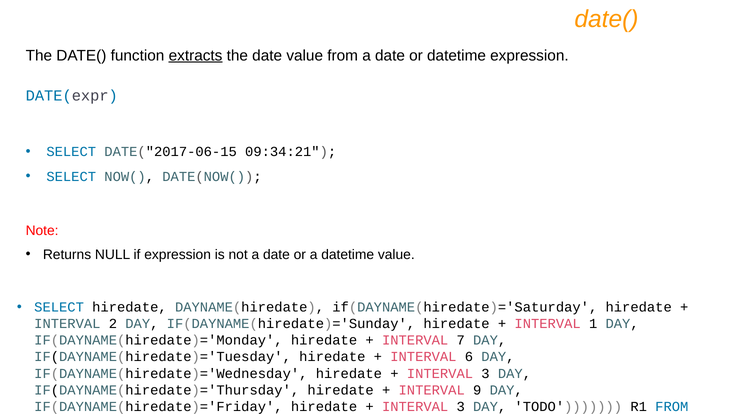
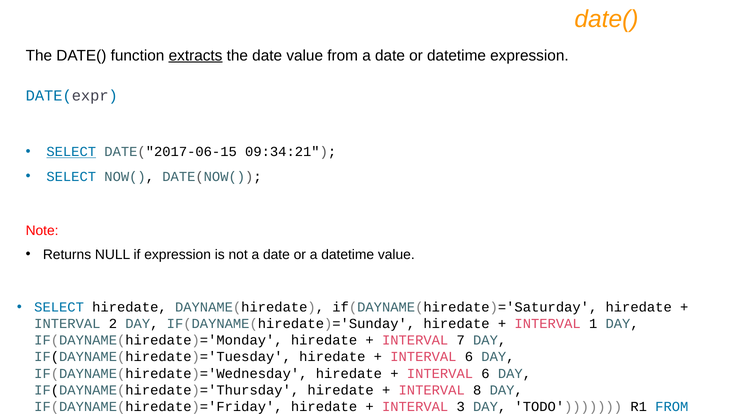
SELECT underline: none -> present (71, 152)
3: 3 -> 6 (486, 373)
9: 9 -> 8 (477, 390)
